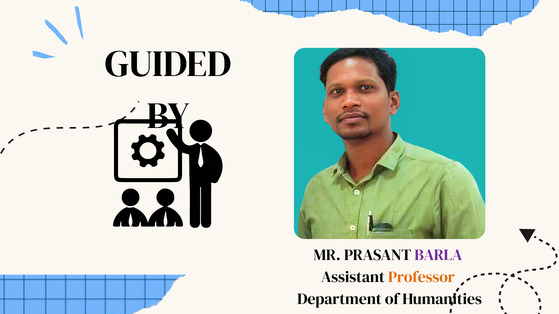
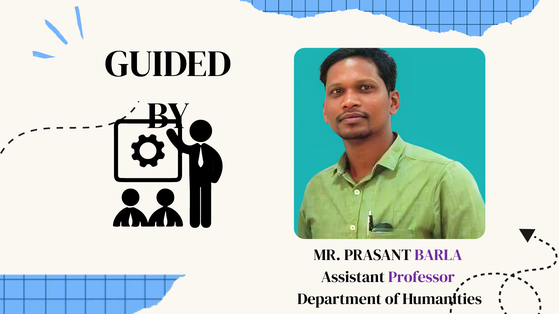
Professor colour: orange -> purple (421, 277)
